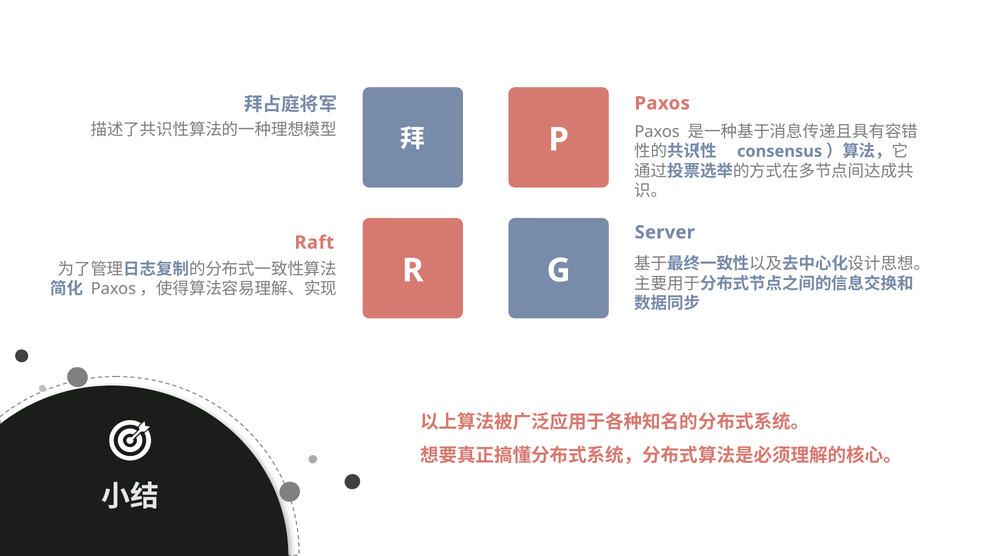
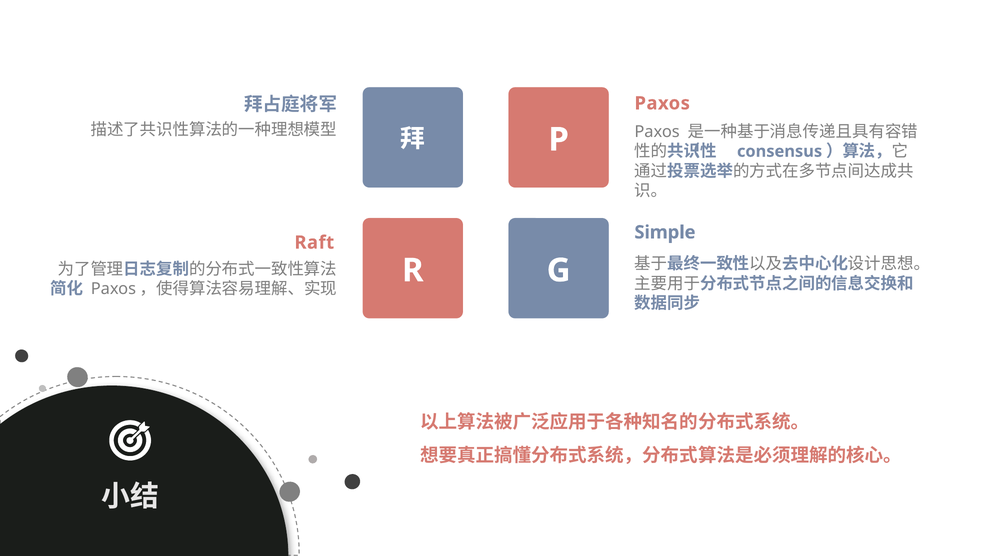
Server: Server -> Simple (665, 232)
